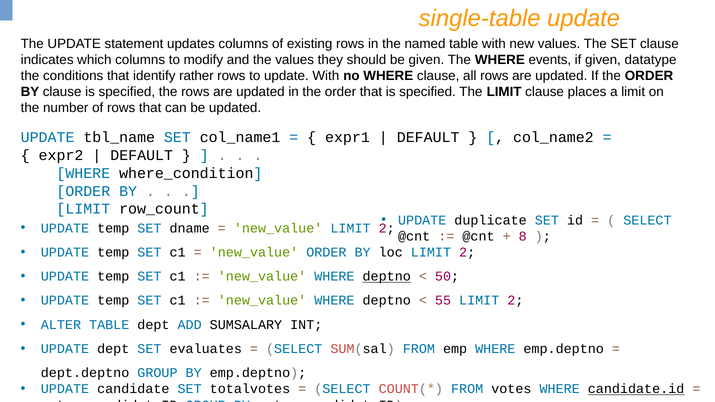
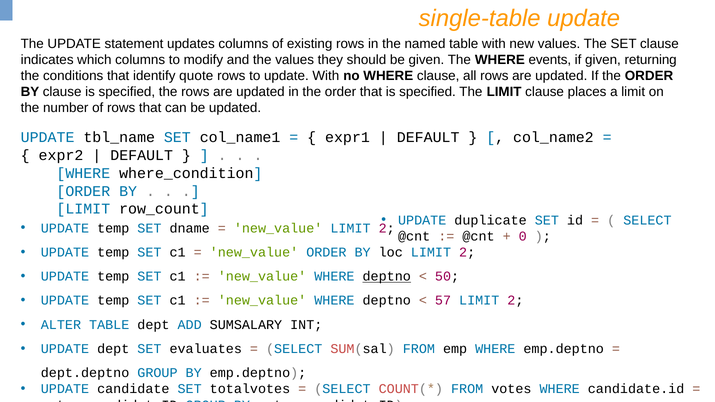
datatype: datatype -> returning (651, 60)
rather: rather -> quote (196, 76)
8: 8 -> 0 (523, 236)
55: 55 -> 57 (443, 301)
candidate.id underline: present -> none (636, 389)
